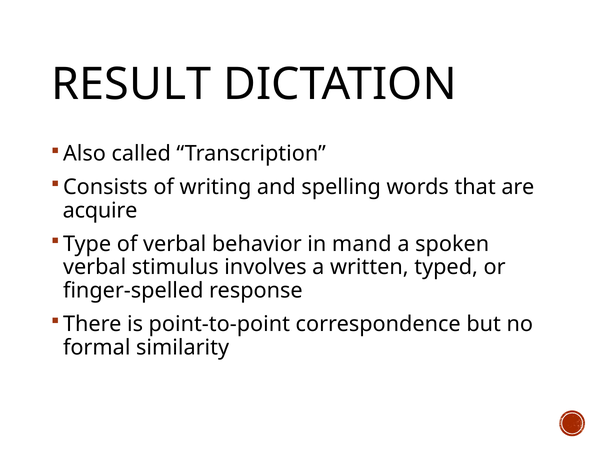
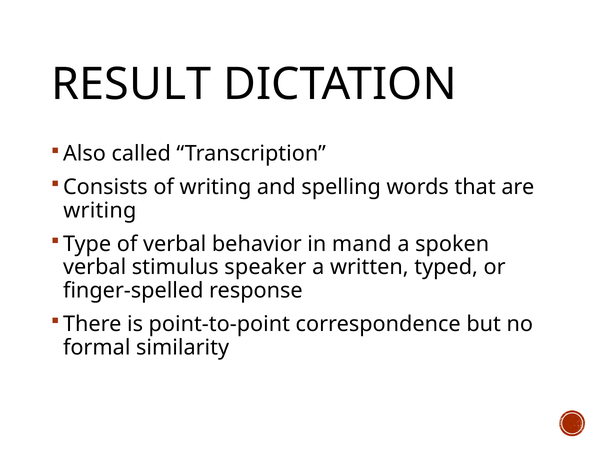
acquire: acquire -> writing (100, 211)
involves: involves -> speaker (265, 267)
